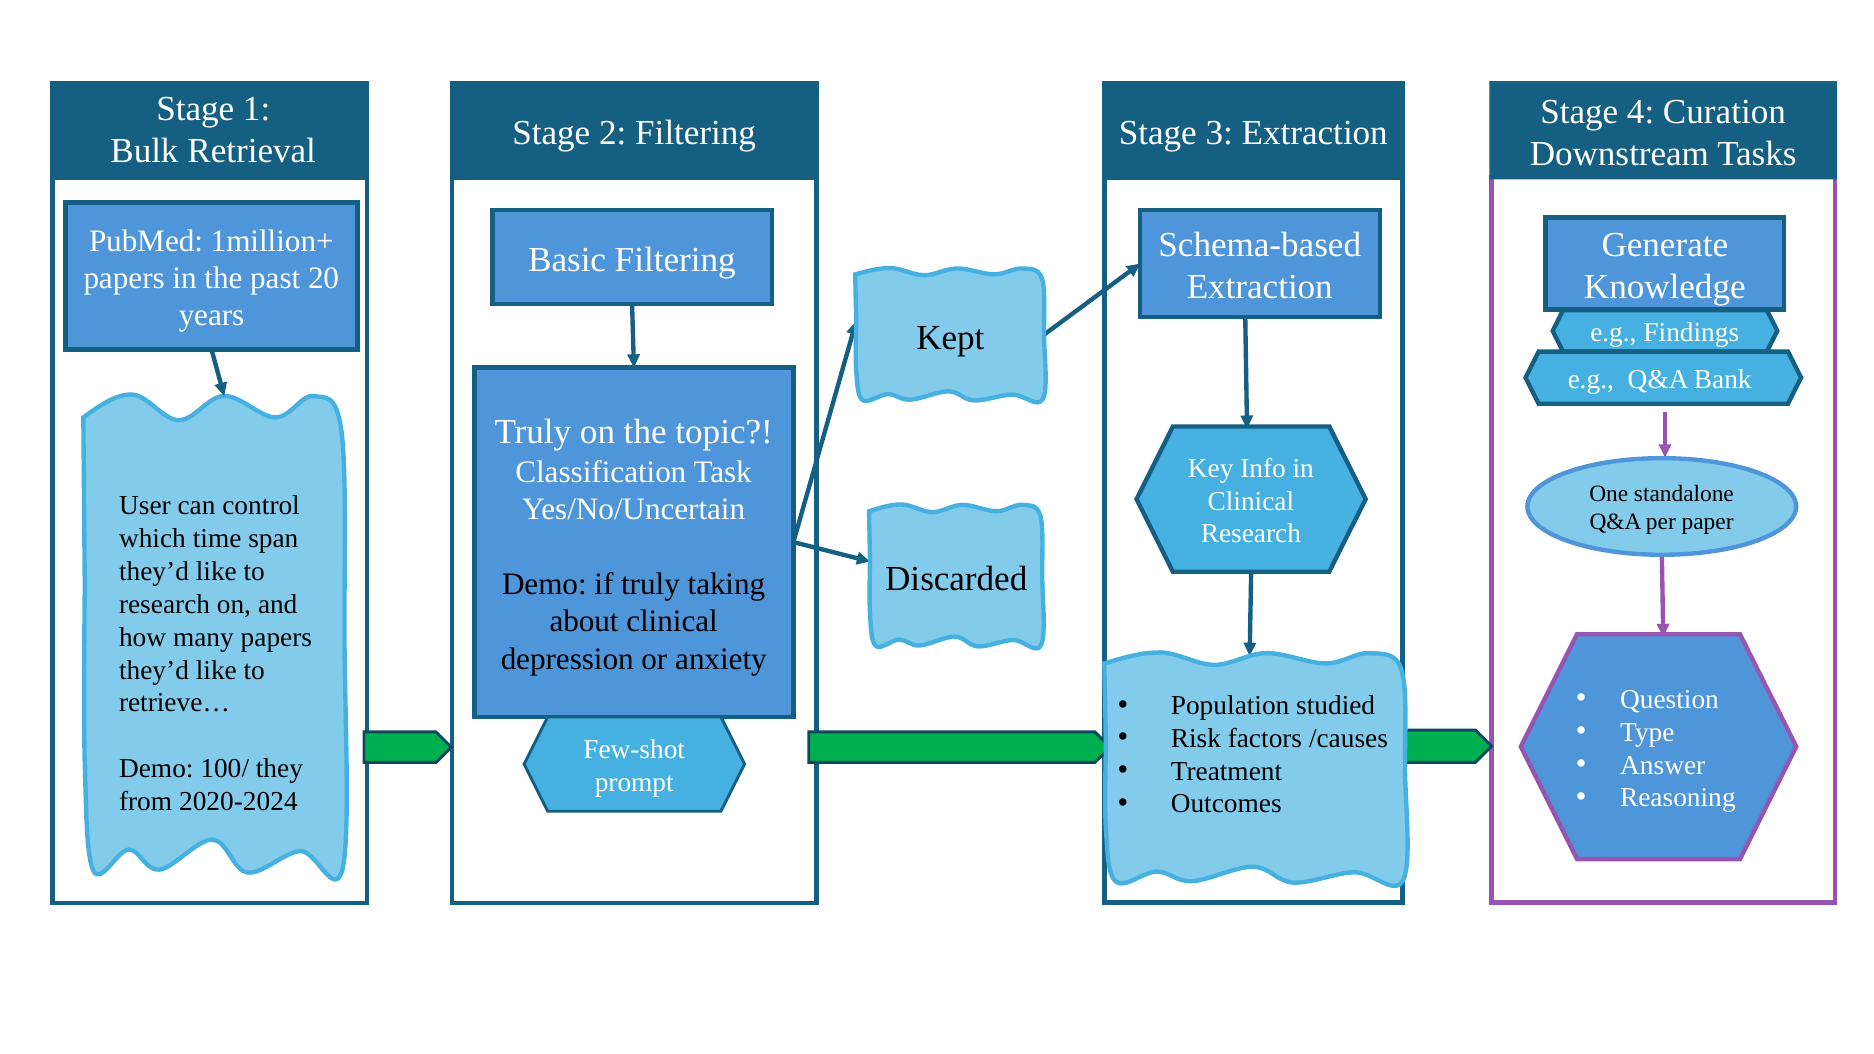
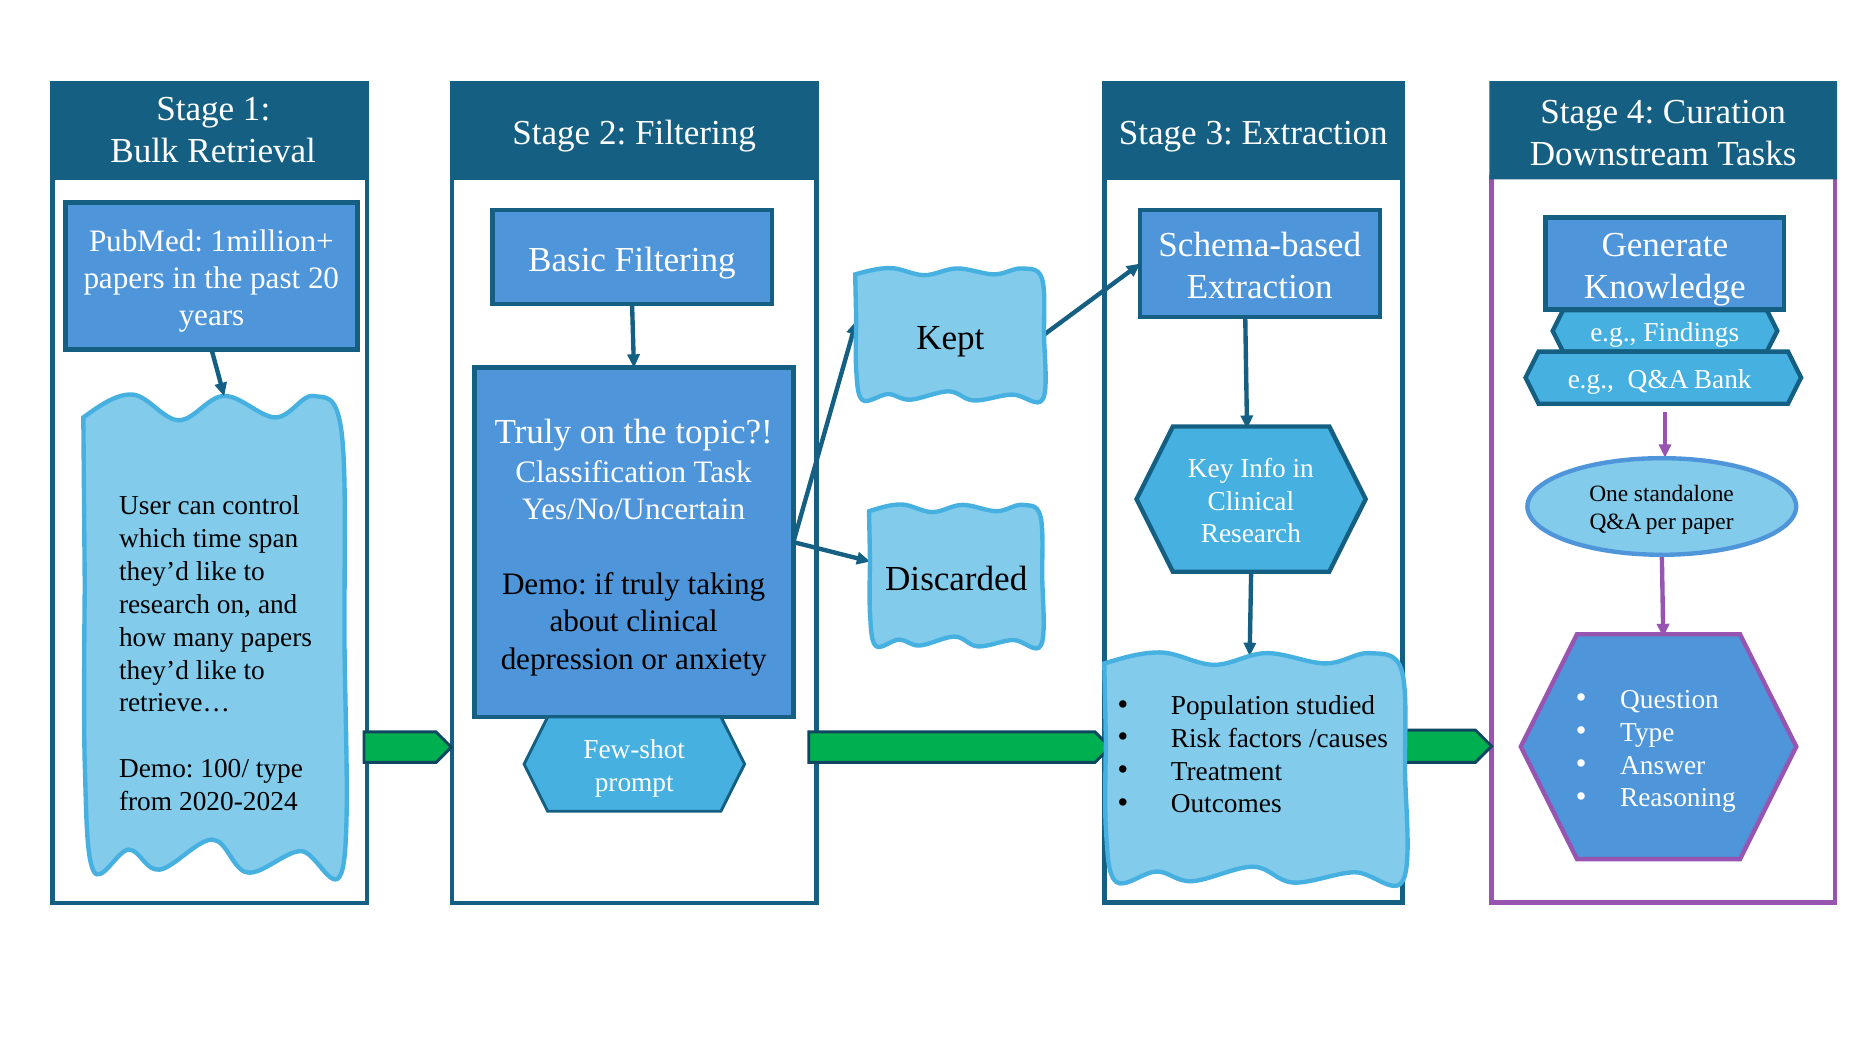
100/ they: they -> type (279, 769)
